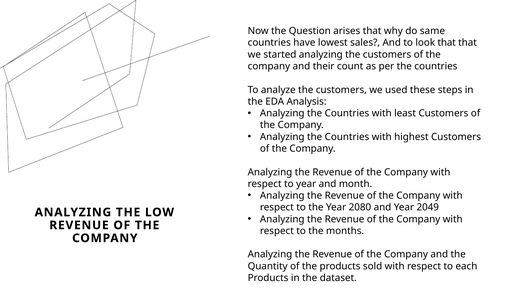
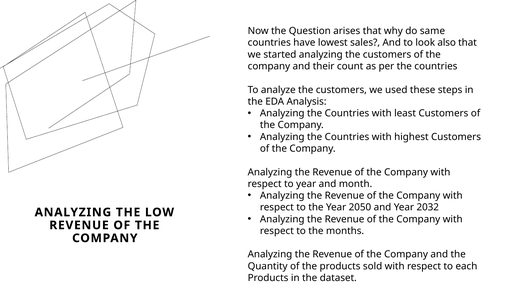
look that: that -> also (447, 43)
2080: 2080 -> 2050 (360, 208)
2049: 2049 -> 2032 (428, 208)
